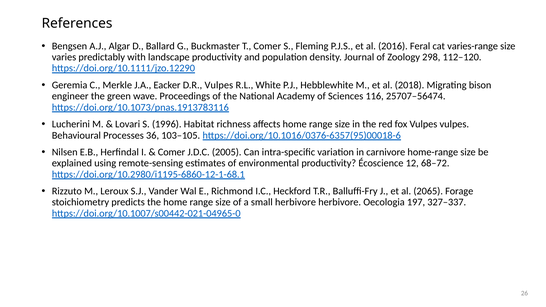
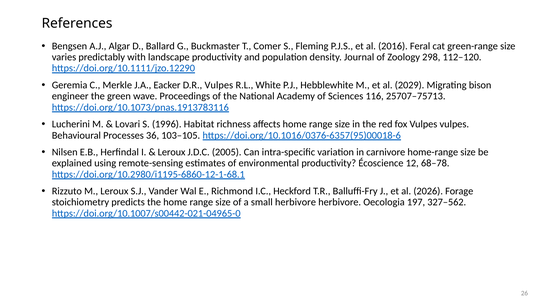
varies-range: varies-range -> green-range (473, 46)
2018: 2018 -> 2029 (410, 85)
25707–56474: 25707–56474 -> 25707–75713 (416, 96)
Comer: Comer -> Leroux (172, 152)
68–72: 68–72 -> 68–78 (435, 163)
2065: 2065 -> 2026 (428, 191)
327–337: 327–337 -> 327–562 (447, 202)
